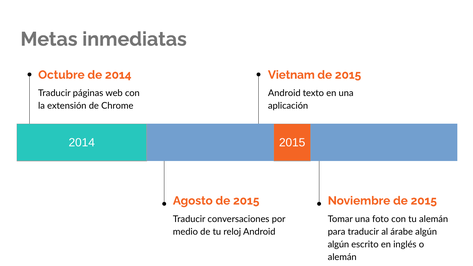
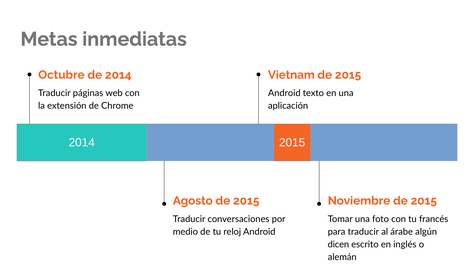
tu alemán: alemán -> francés (434, 219)
algún: algún -> dicen (338, 244)
